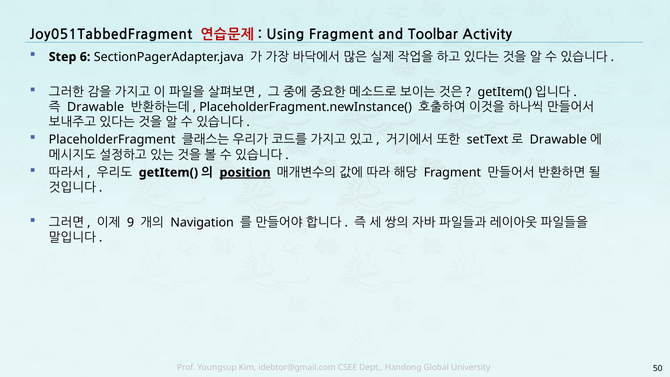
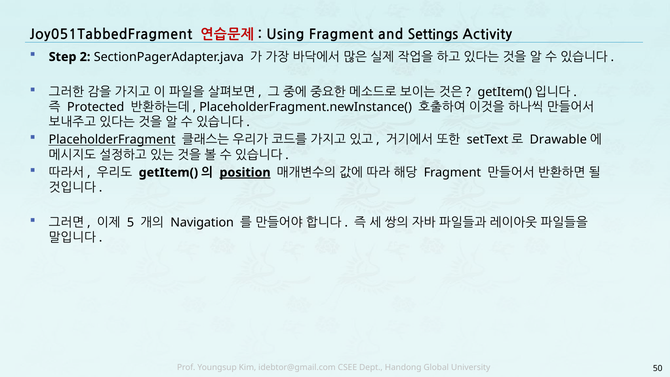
Toolbar: Toolbar -> Settings (433, 34)
6: 6 -> 2 (85, 57)
Drawable: Drawable -> Protected (96, 107)
PlaceholderFragment underline: none -> present (112, 140)
9: 9 -> 5 (131, 223)
